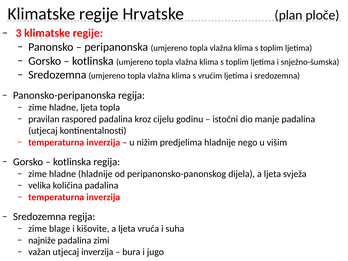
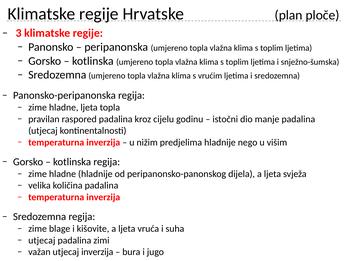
najniže: najniže -> utjecaj (42, 240)
